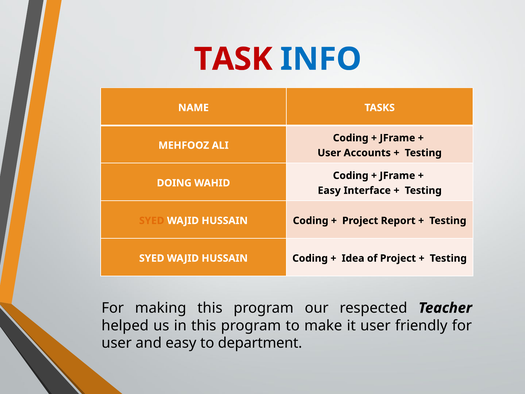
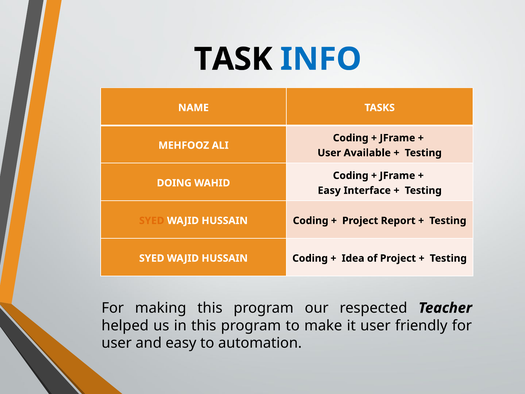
TASK colour: red -> black (233, 59)
Accounts: Accounts -> Available (367, 153)
department: department -> automation (260, 343)
